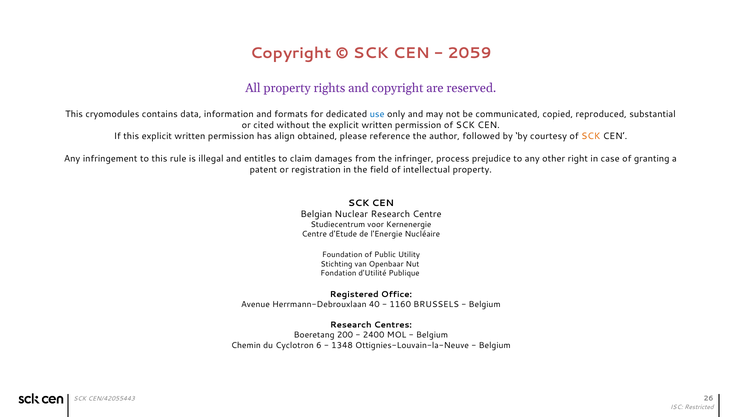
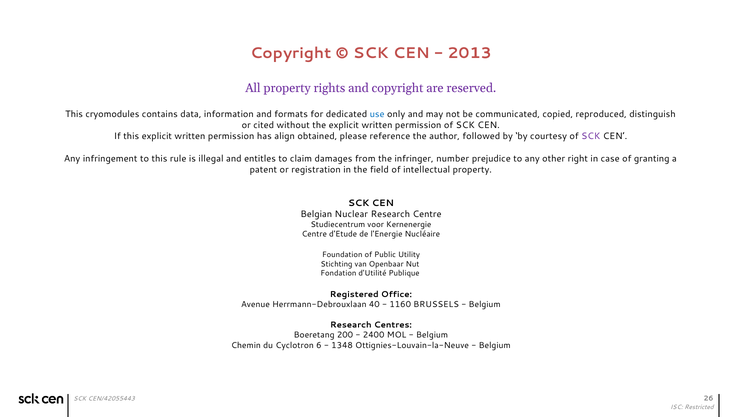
2059: 2059 -> 2013 (470, 53)
substantial: substantial -> distinguish (652, 114)
SCK colour: orange -> purple (591, 136)
process: process -> number (453, 159)
